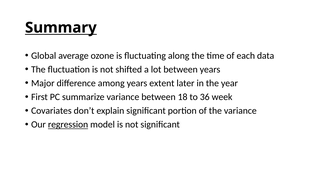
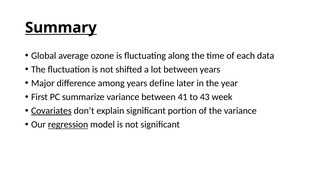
extent: extent -> define (162, 83)
18: 18 -> 41 (183, 97)
36: 36 -> 43 (205, 97)
Covariates underline: none -> present (51, 110)
